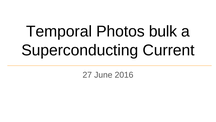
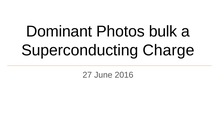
Temporal: Temporal -> Dominant (59, 31)
Current: Current -> Charge (169, 50)
